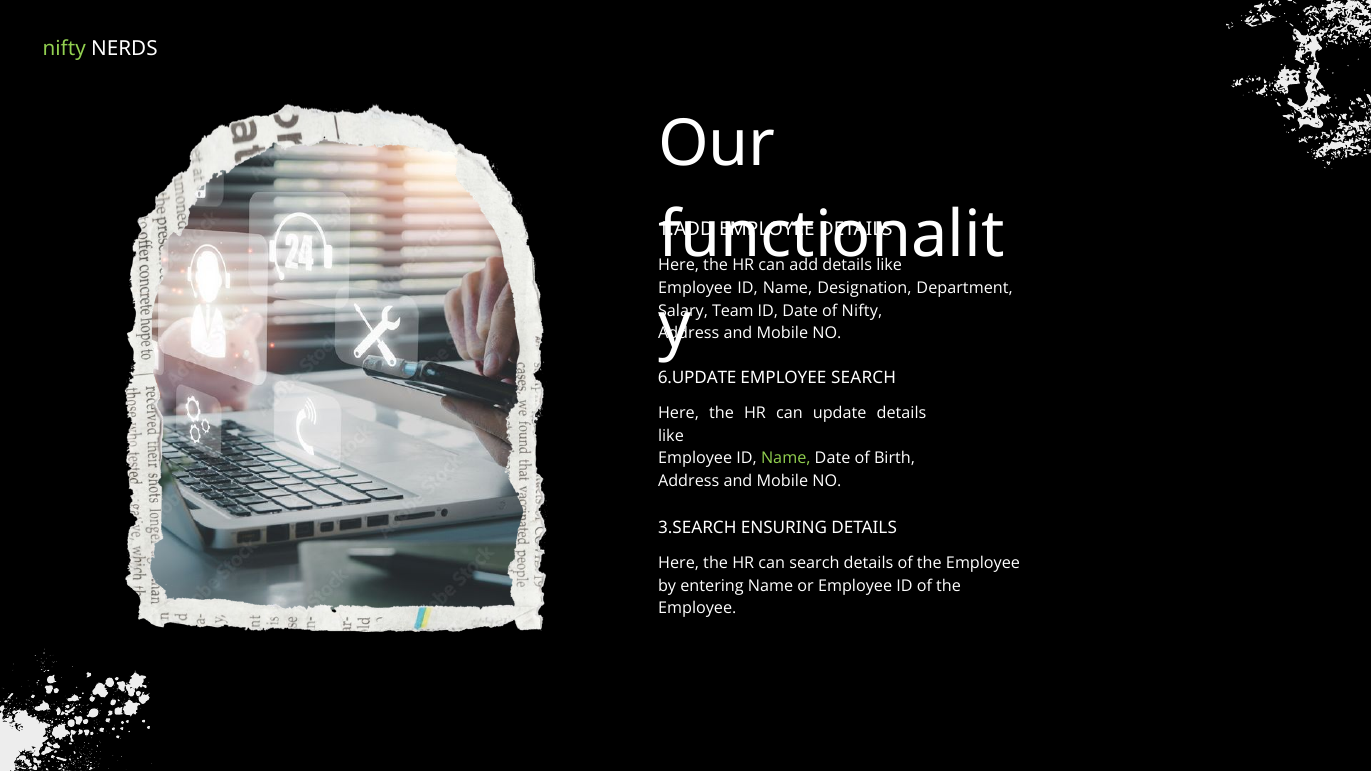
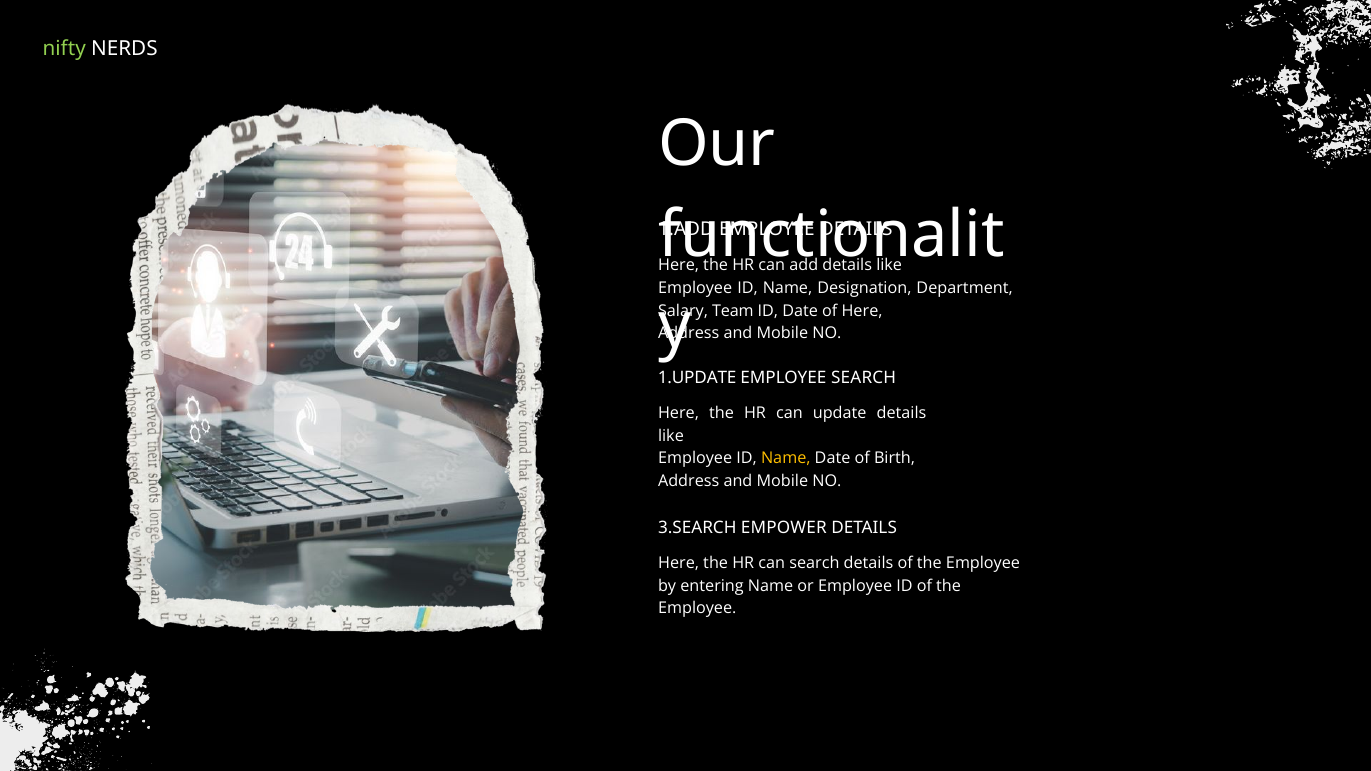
of Nifty: Nifty -> Here (862, 311)
6.UPDATE: 6.UPDATE -> 1.UPDATE (697, 378)
Name colour: light green -> yellow (786, 459)
ENSURING: ENSURING -> EMPOWER (784, 528)
